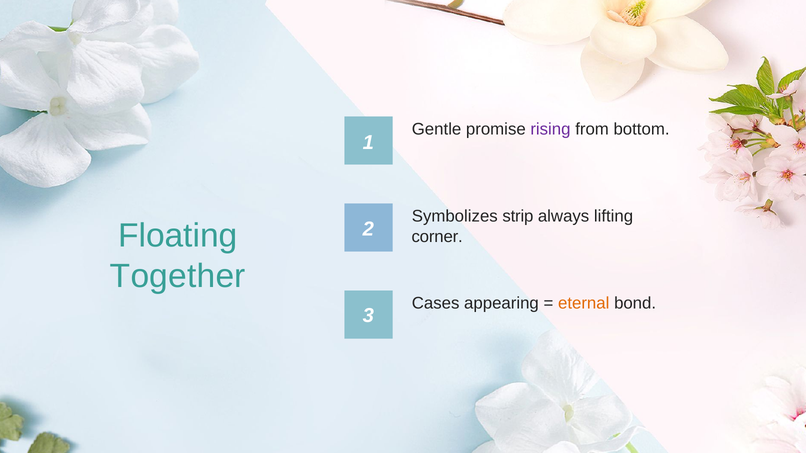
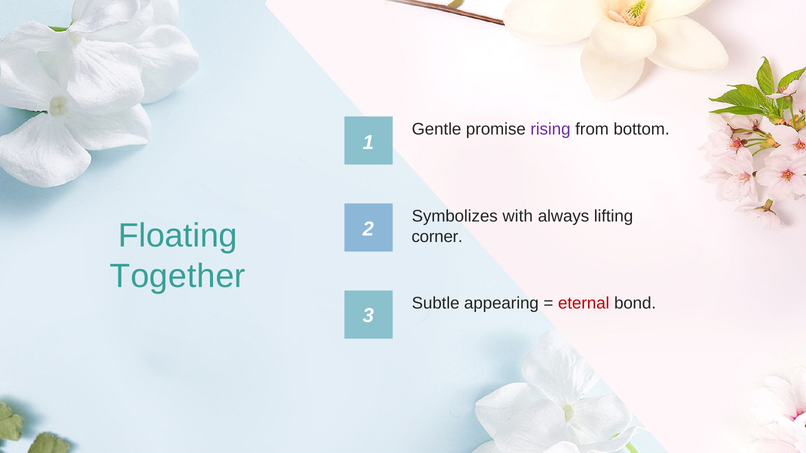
strip: strip -> with (518, 217)
Cases: Cases -> Subtle (436, 304)
eternal colour: orange -> red (584, 304)
